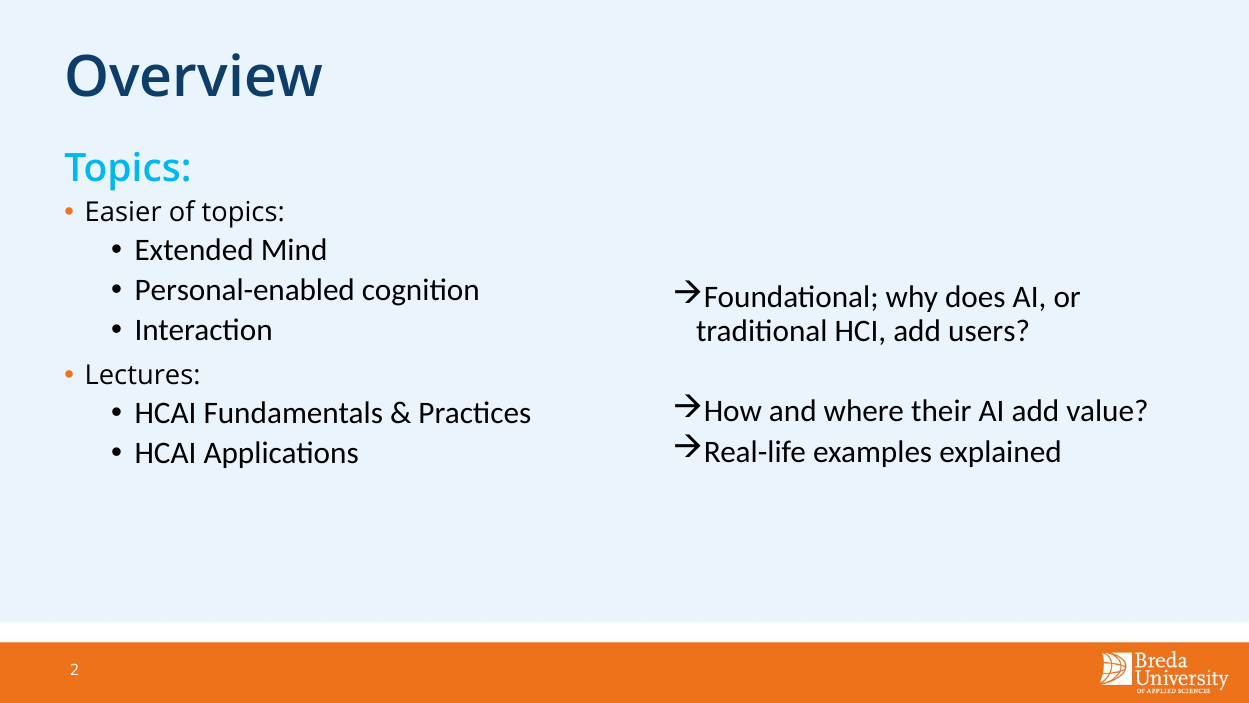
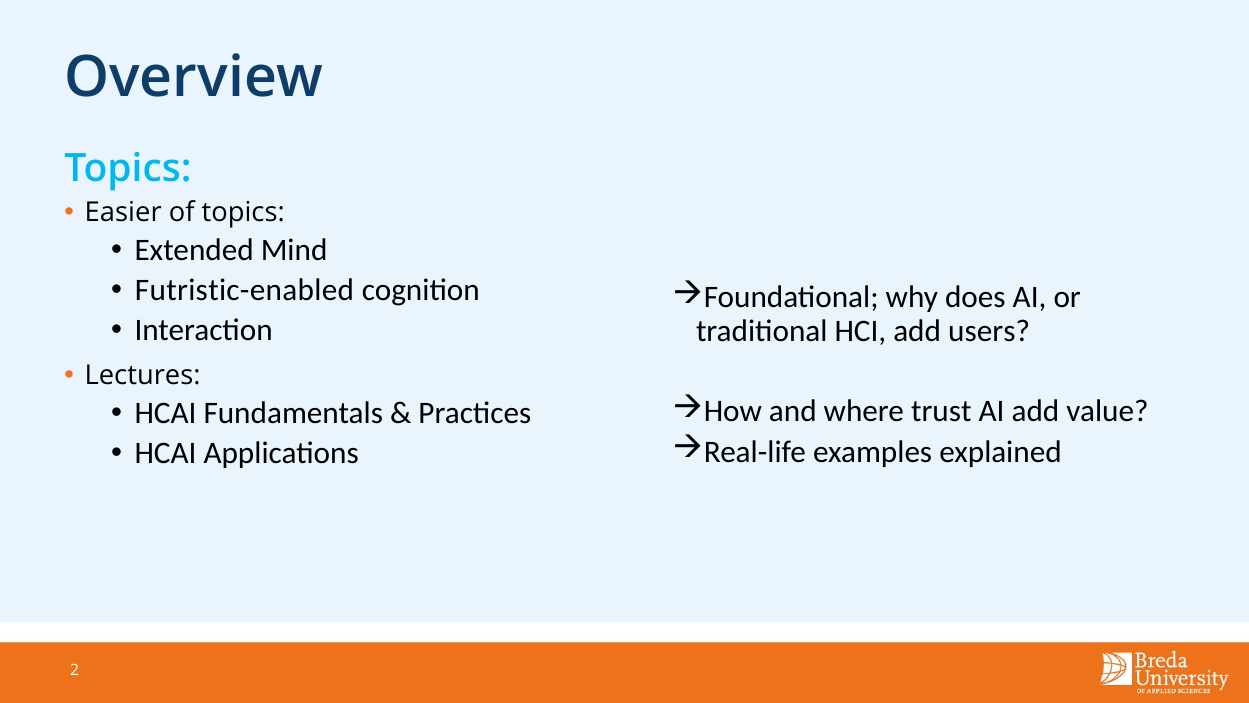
Personal-enabled: Personal-enabled -> Futristic-enabled (245, 290)
their: their -> trust (941, 411)
